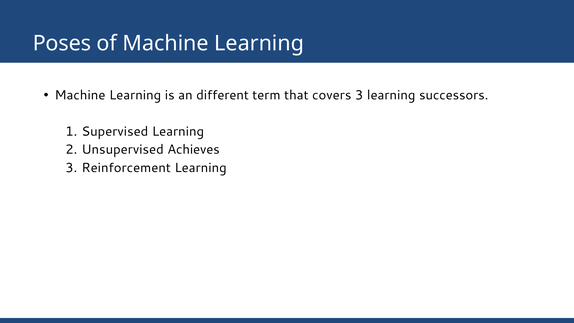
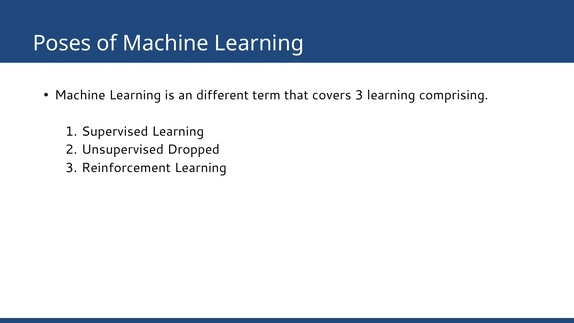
successors: successors -> comprising (454, 95)
Achieves: Achieves -> Dropped (194, 150)
